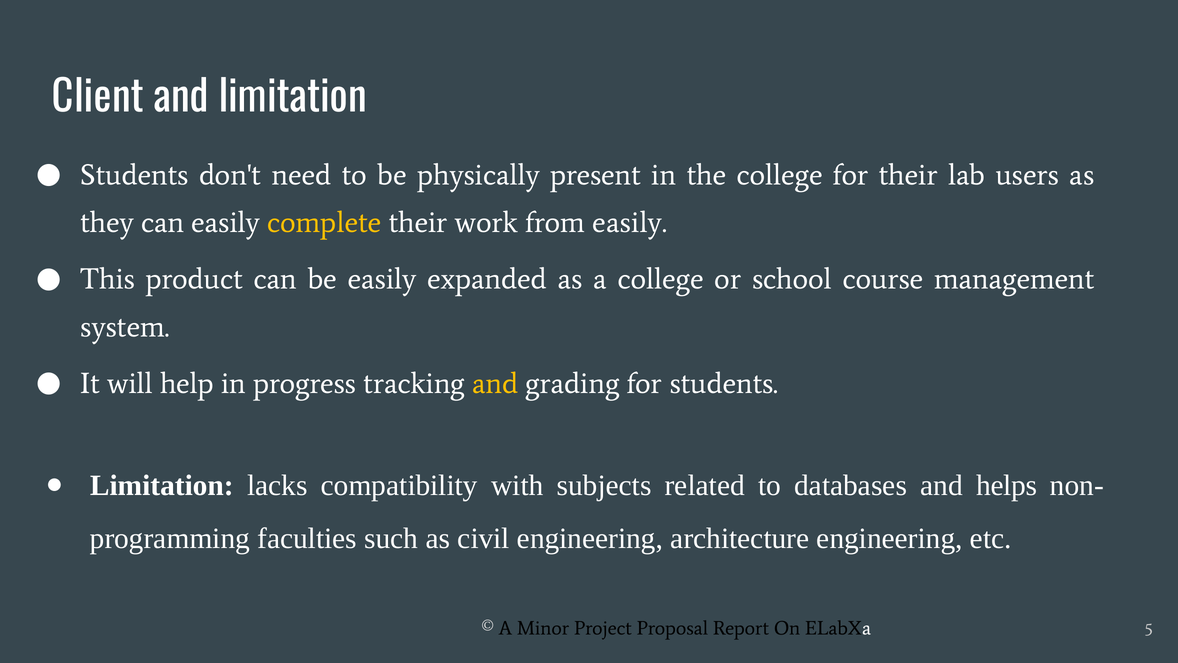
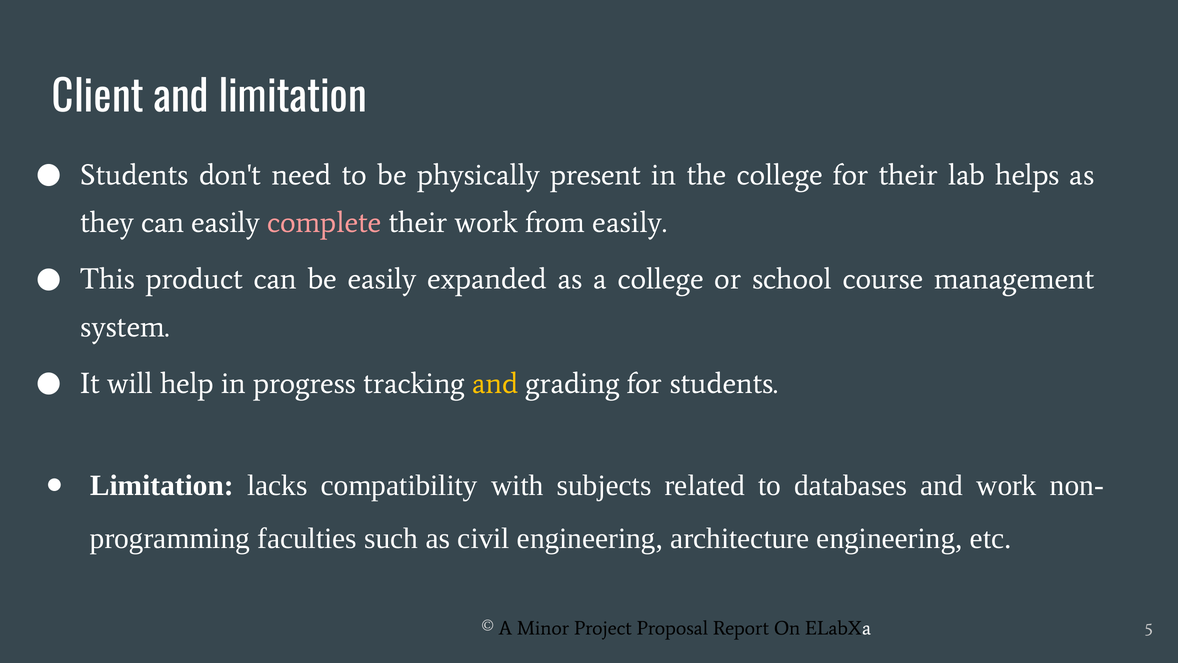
users: users -> helps (1028, 175)
complete colour: yellow -> pink (324, 223)
and helps: helps -> work (1006, 485)
